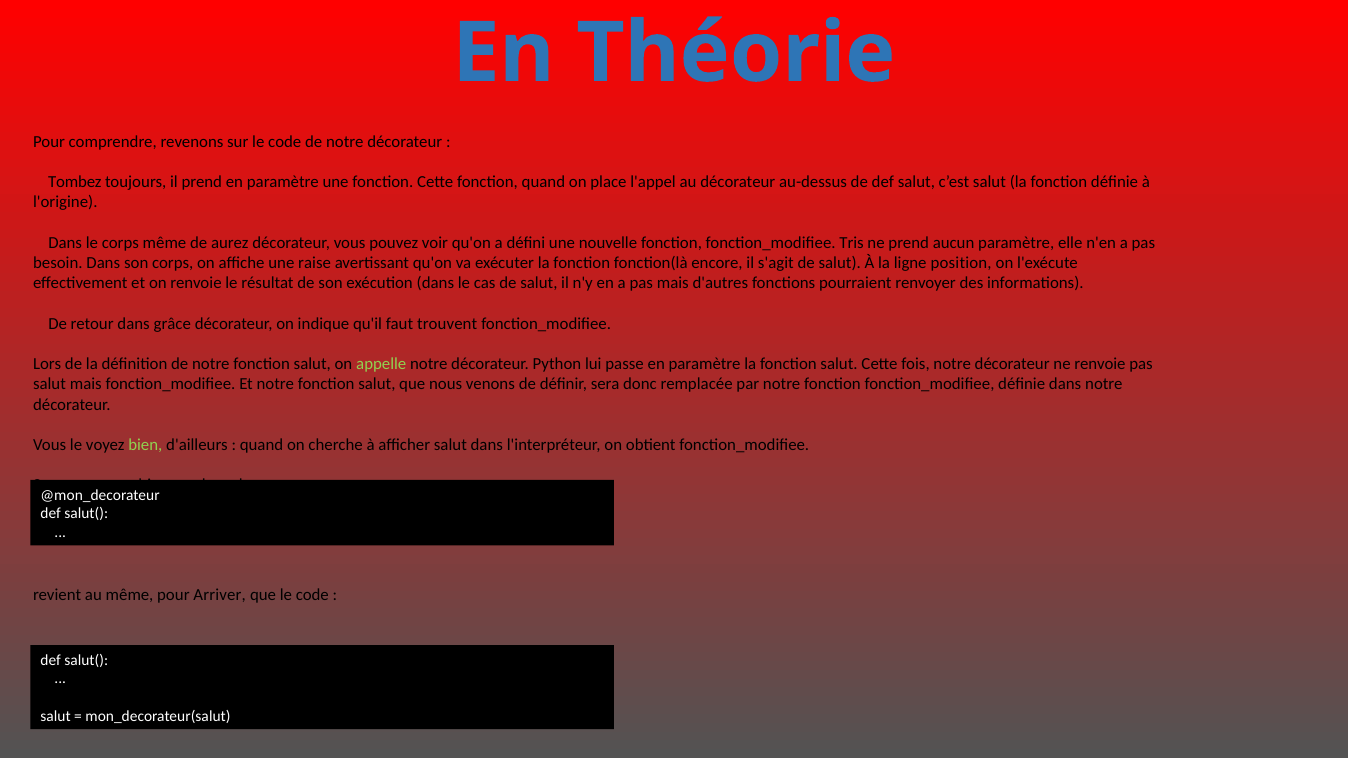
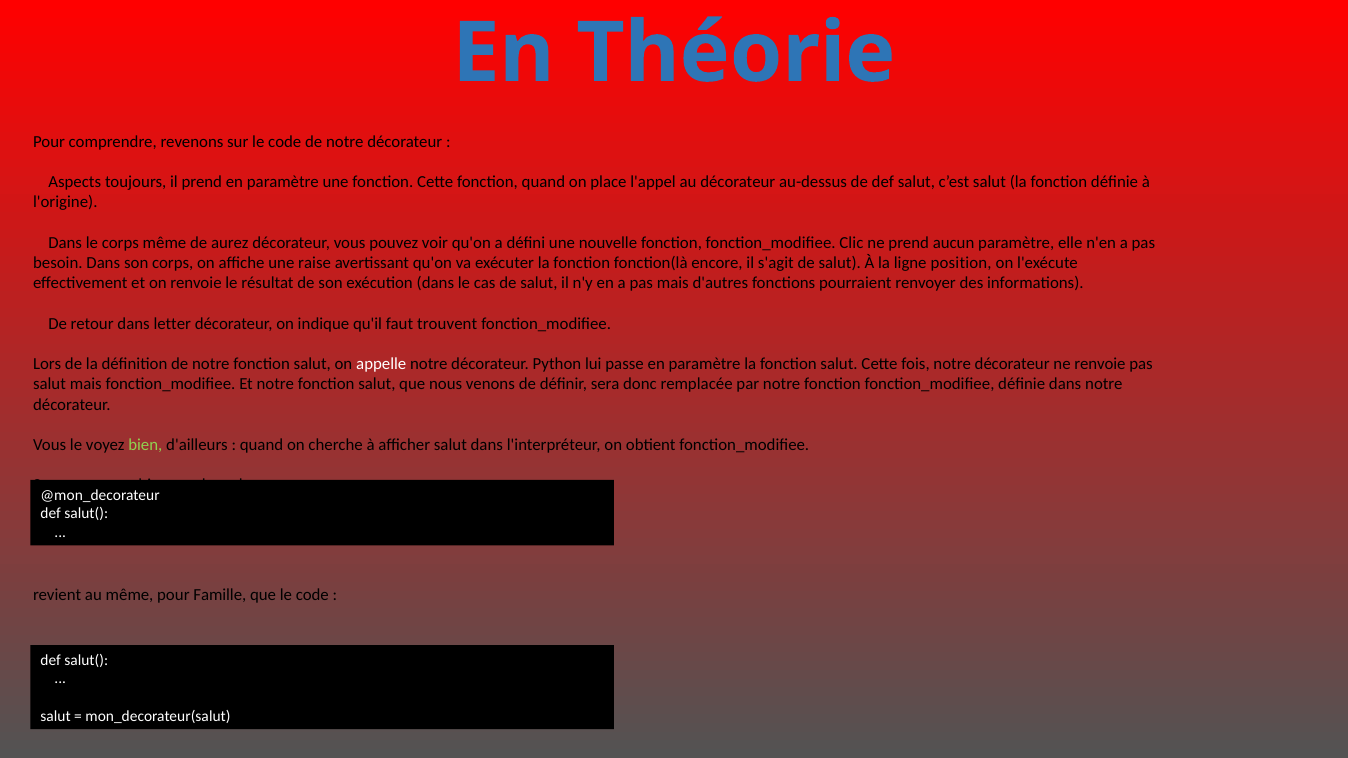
Tombez: Tombez -> Aspects (75, 182)
Tris: Tris -> Clic (851, 243)
grâce: grâce -> letter (172, 324)
appelle colour: light green -> white (381, 364)
Arriver: Arriver -> Famille (220, 595)
